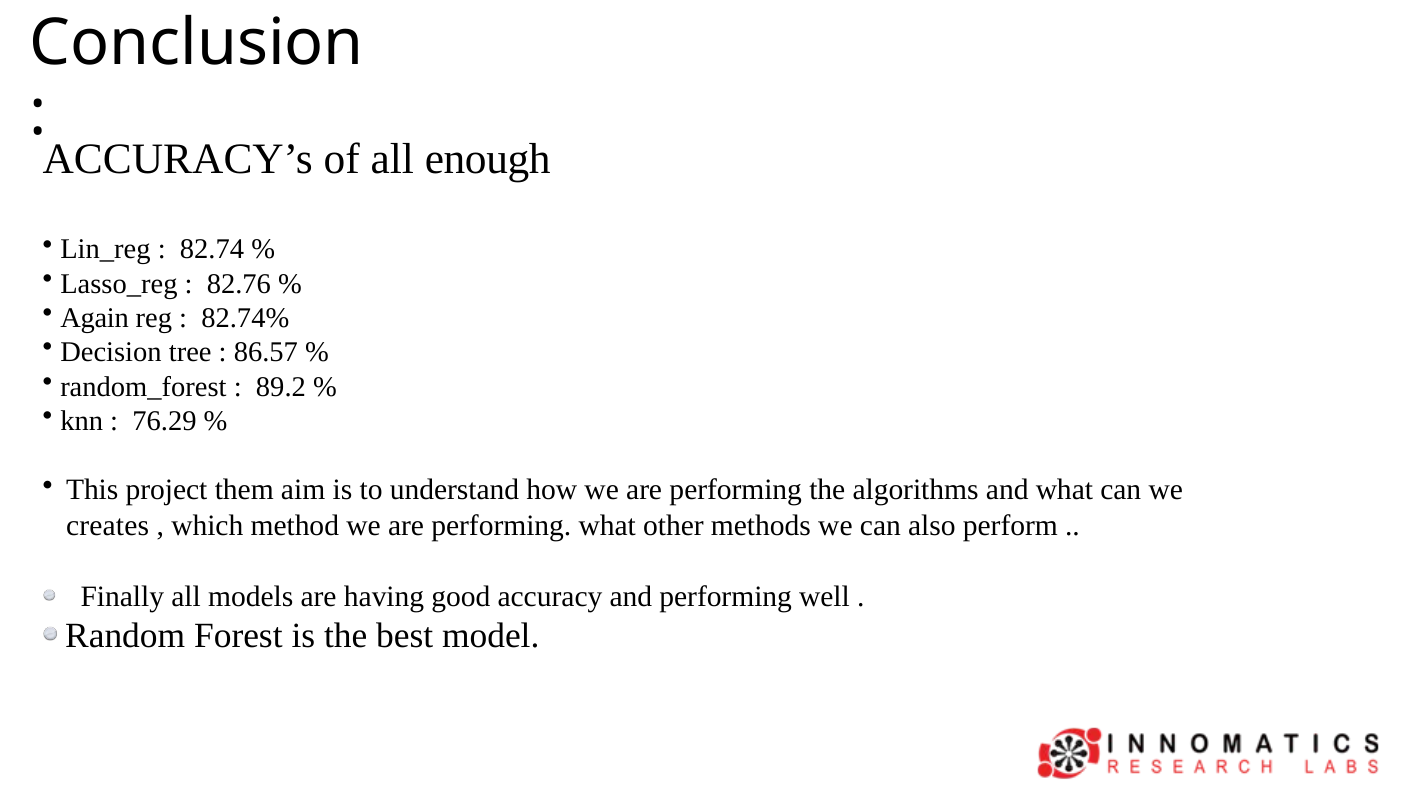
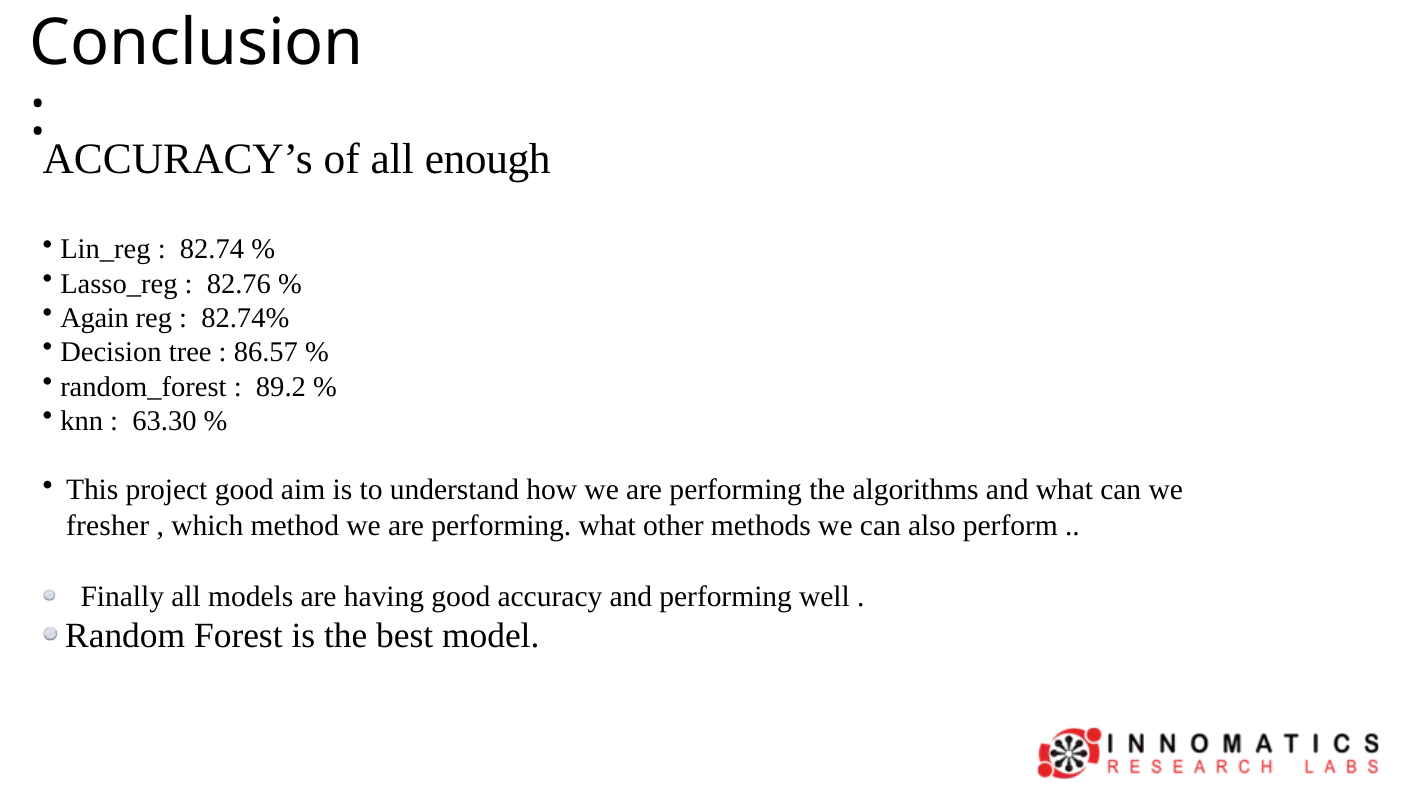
76.29: 76.29 -> 63.30 (165, 421)
project them: them -> good (244, 490)
creates: creates -> fresher (108, 526)
